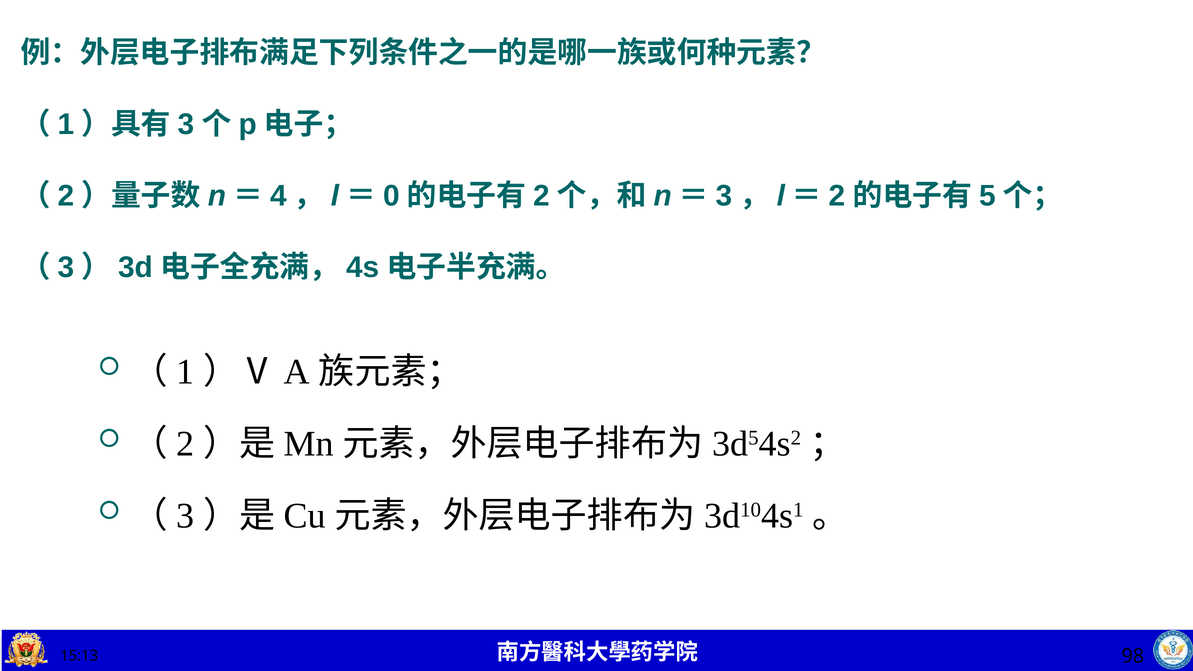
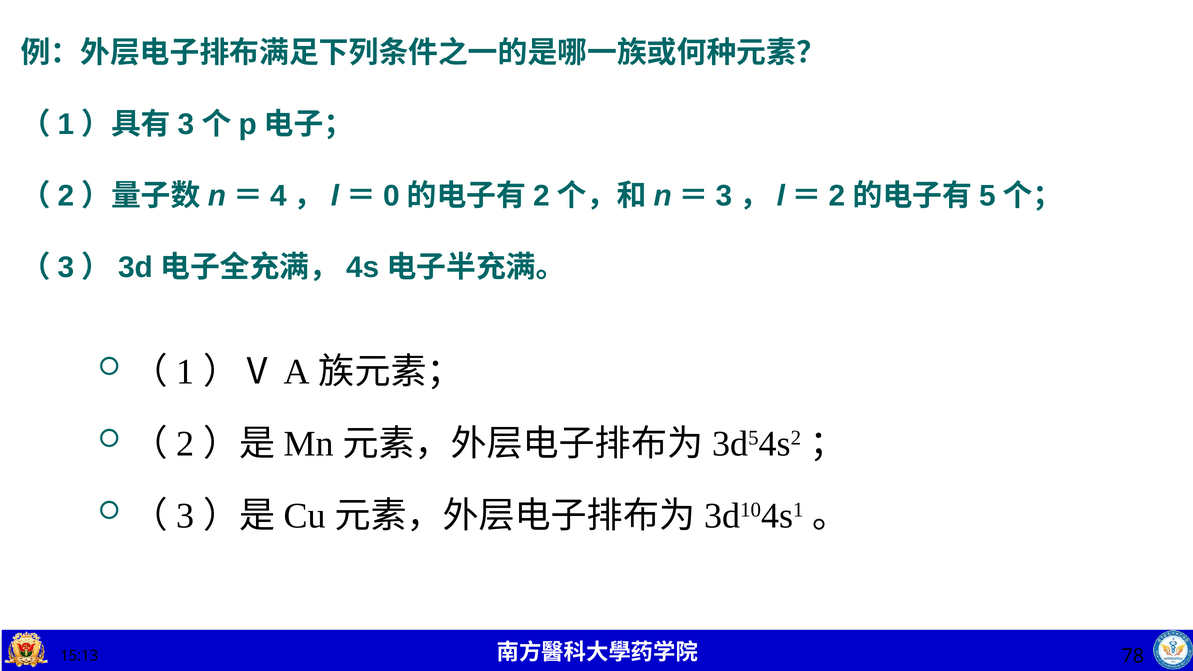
98: 98 -> 78 (1133, 656)
